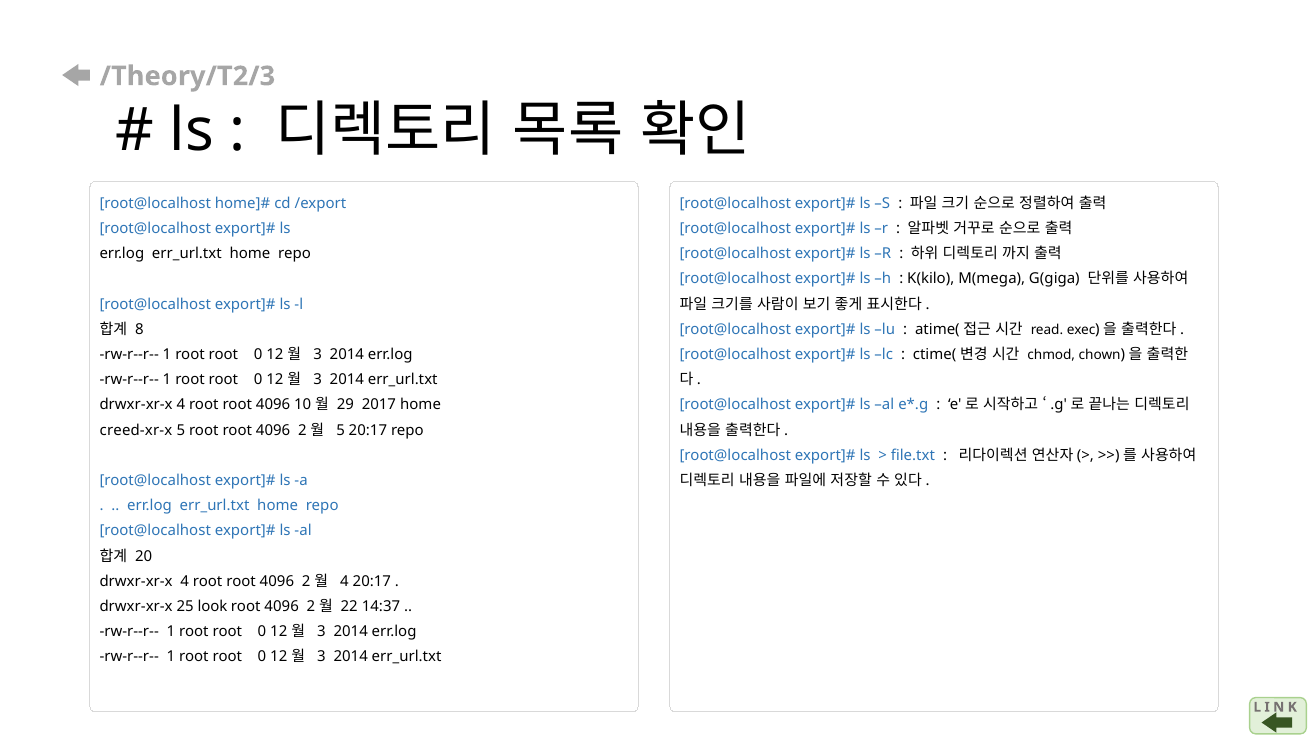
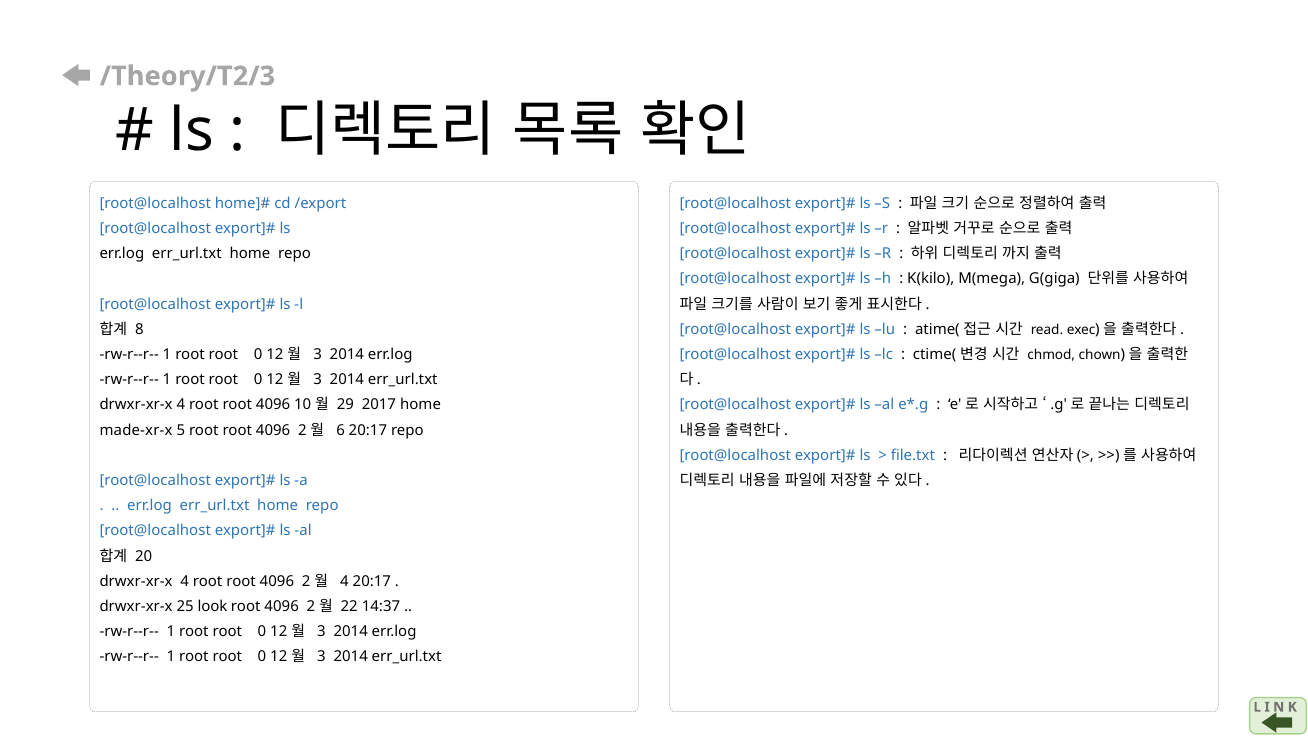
creed-xr-x: creed-xr-x -> made-xr-x (136, 430)
5: 5 -> 6 (341, 430)
